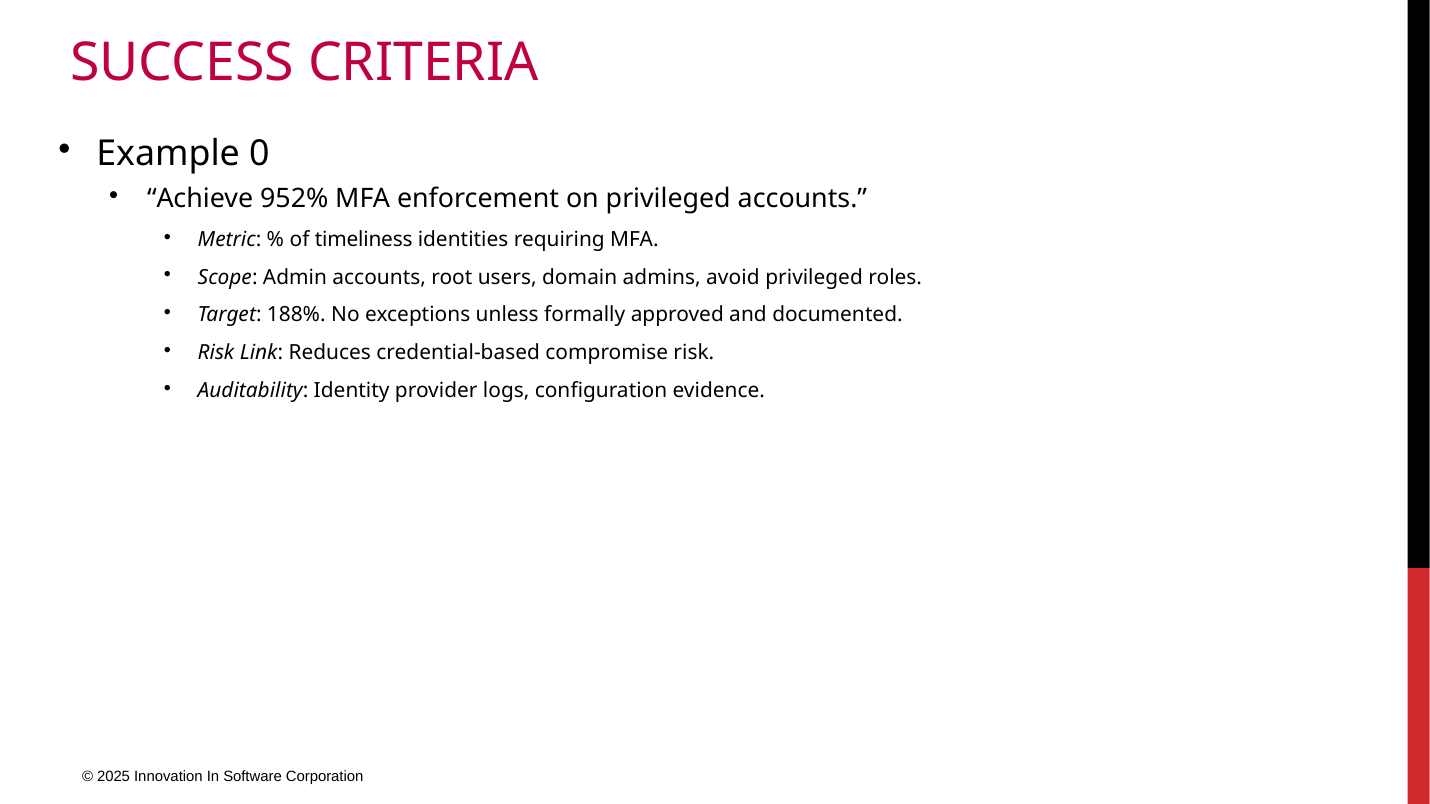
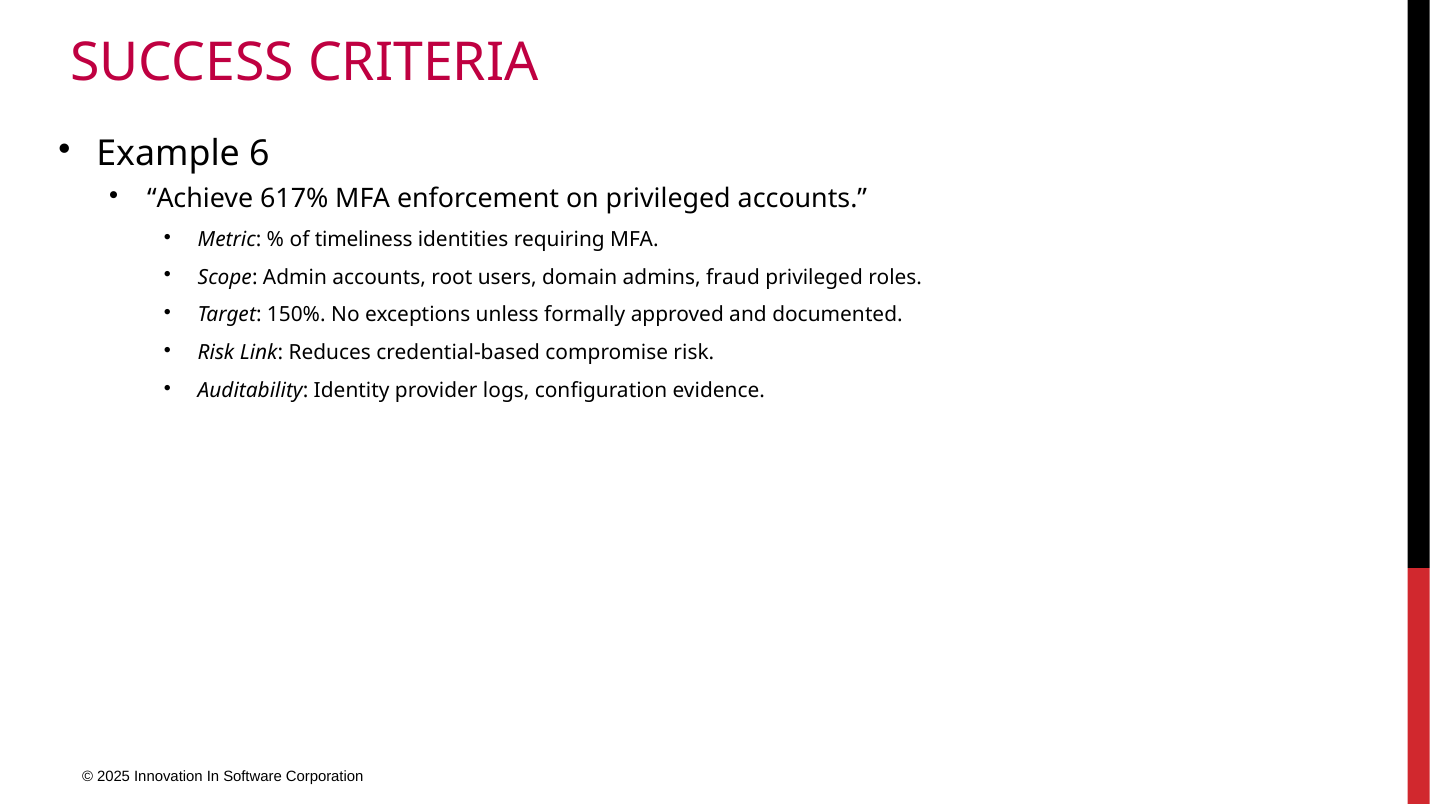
0: 0 -> 6 (259, 153)
952%: 952% -> 617% (294, 199)
avoid: avoid -> fraud (733, 277)
188%: 188% -> 150% (296, 315)
